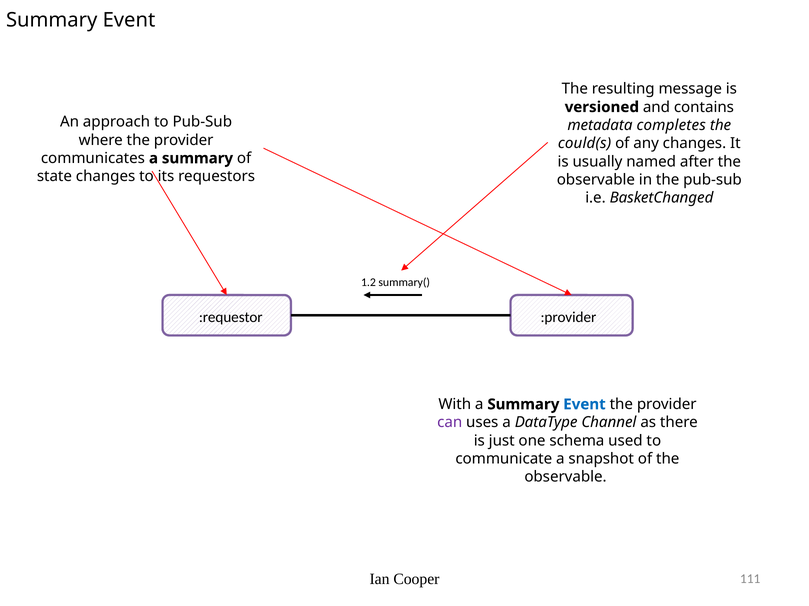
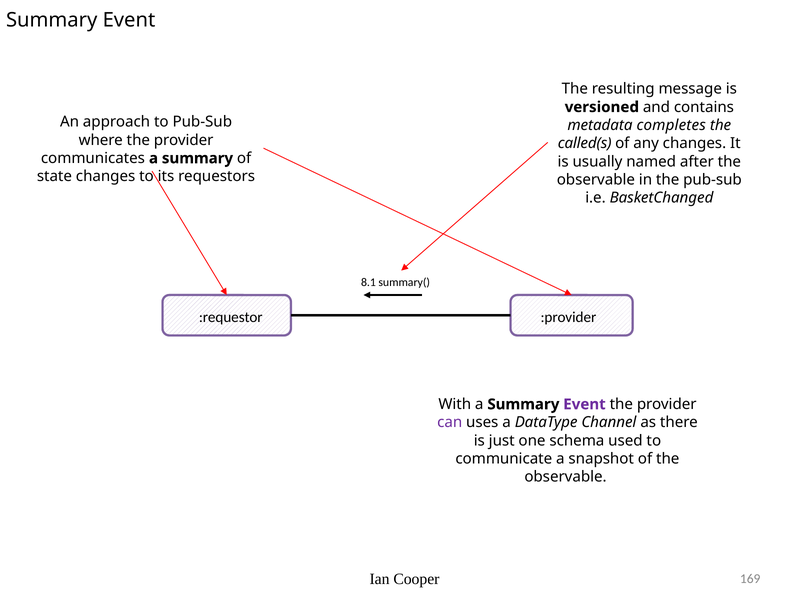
could(s: could(s -> called(s (585, 144)
1.2: 1.2 -> 8.1 (368, 283)
Event colour: blue -> purple (584, 405)
111: 111 -> 169 (750, 579)
